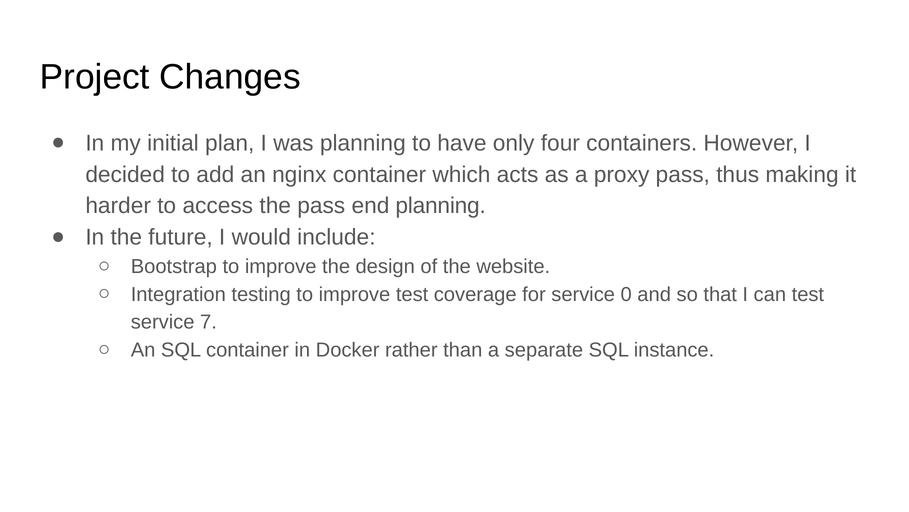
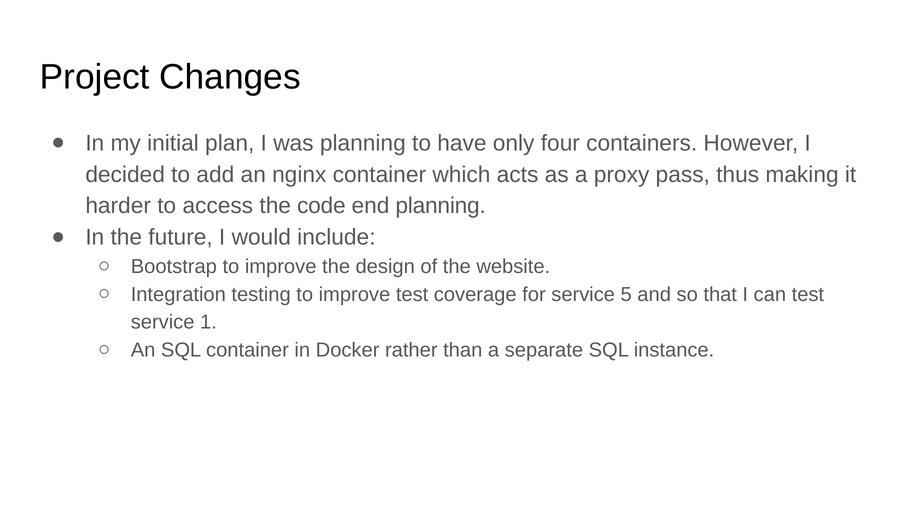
the pass: pass -> code (321, 206)
0: 0 -> 5 (626, 294)
7: 7 -> 1 (209, 322)
